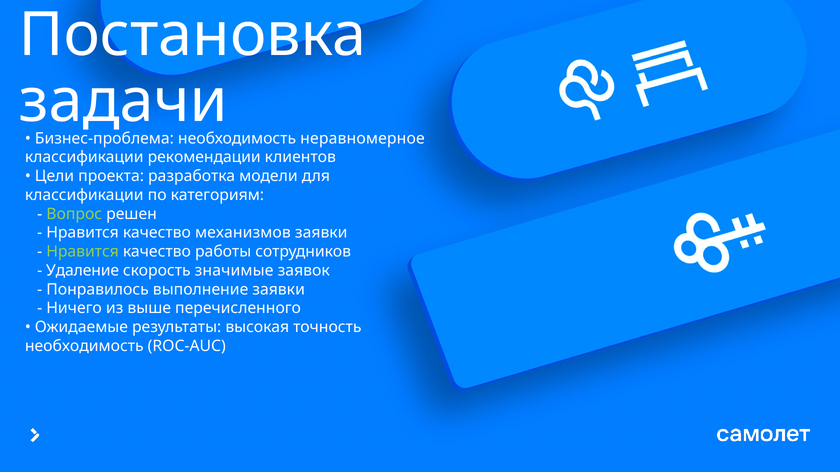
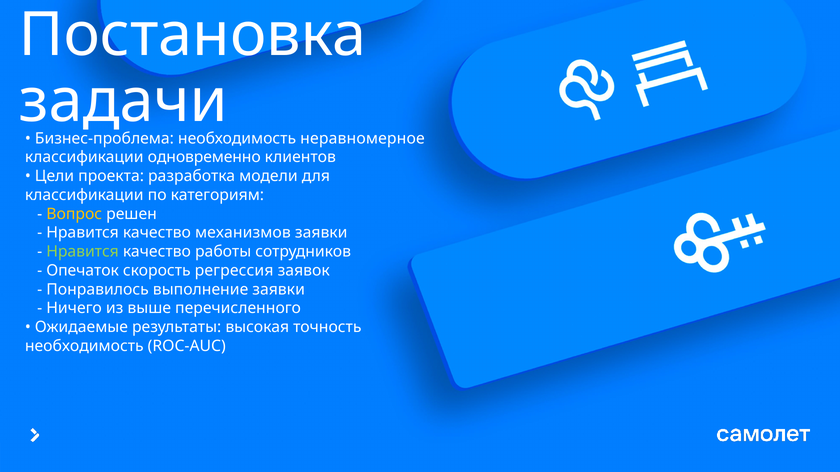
рекомендации: рекомендации -> одновременно (204, 157)
Вопрос colour: light green -> yellow (74, 214)
Удаление: Удаление -> Опечаток (83, 271)
значимые: значимые -> регрессия (234, 271)
